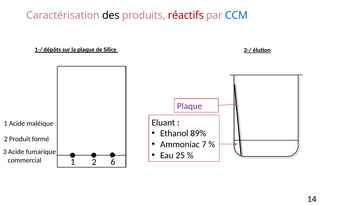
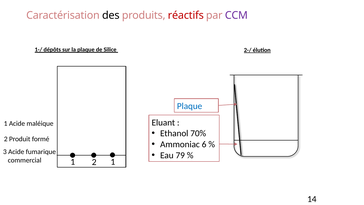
CCM colour: blue -> purple (236, 15)
Plaque colour: purple -> blue (190, 106)
89%: 89% -> 70% (198, 133)
7: 7 -> 6 (204, 144)
25: 25 -> 79 (180, 155)
2 6: 6 -> 1 (113, 162)
